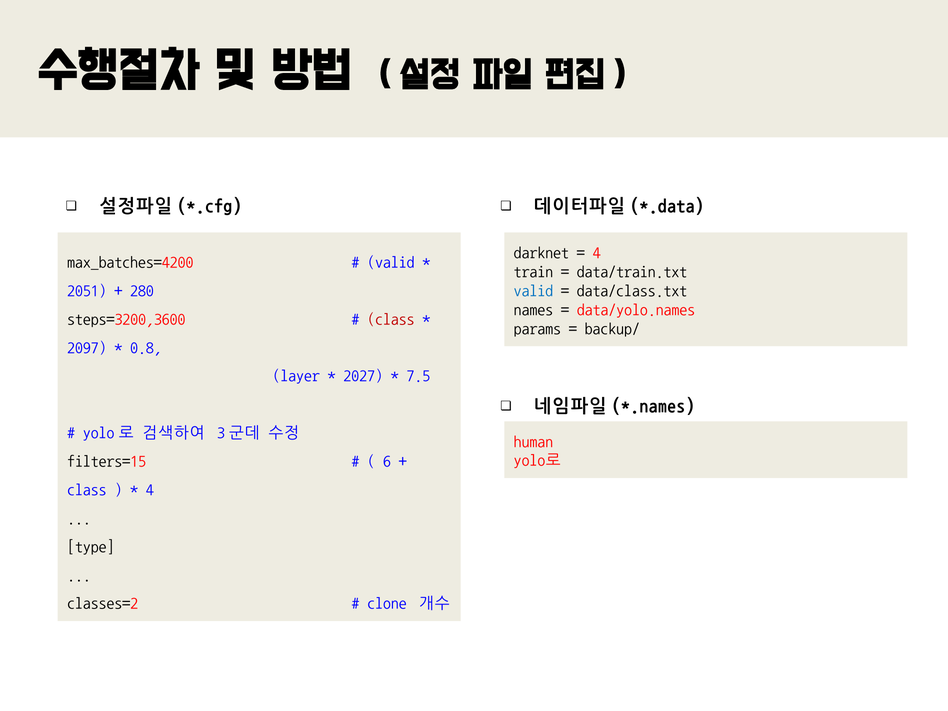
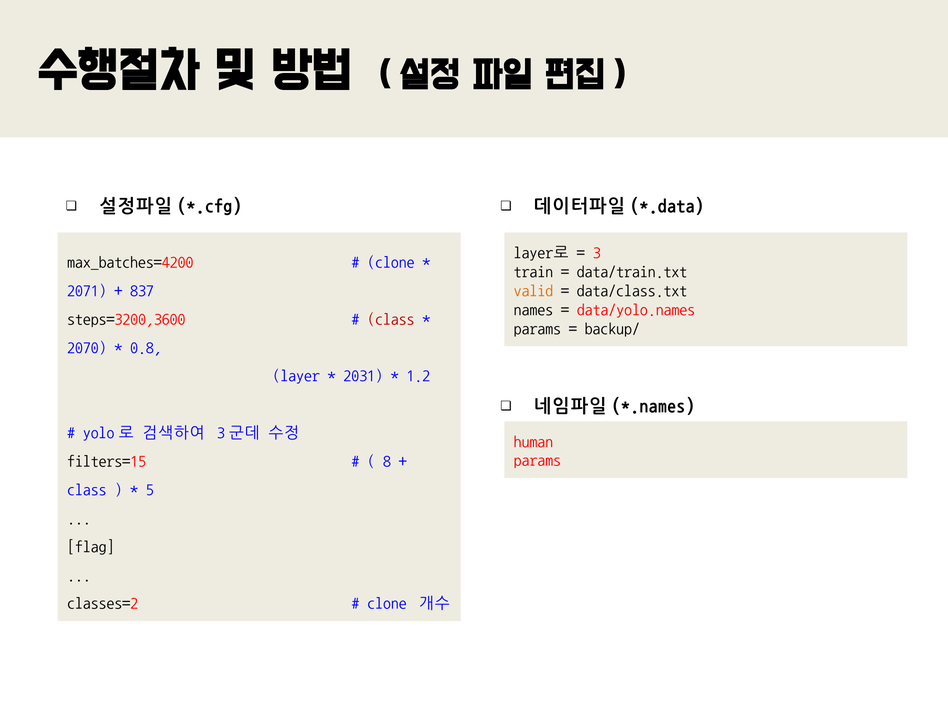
darknet: darknet -> layer로 (541, 253)
4: 4 -> 3 (597, 253)
valid: valid -> clone (391, 262)
2051: 2051 -> 2071 (87, 290)
280: 280 -> 837 (142, 290)
valid colour: blue -> orange (533, 290)
2097: 2097 -> 2070 (87, 347)
2027: 2027 -> 2031 (363, 376)
7.5: 7.5 -> 1.2 (418, 376)
yolo로: yolo로 -> params (537, 460)
6: 6 -> 8 (387, 461)
4: 4 -> 5 (150, 490)
type: type -> flag (91, 546)
